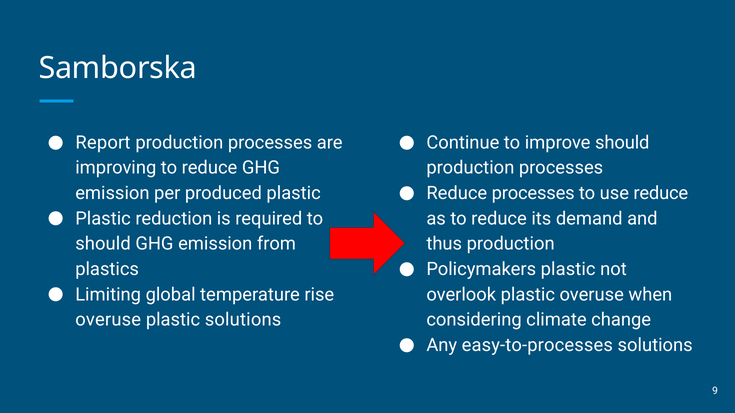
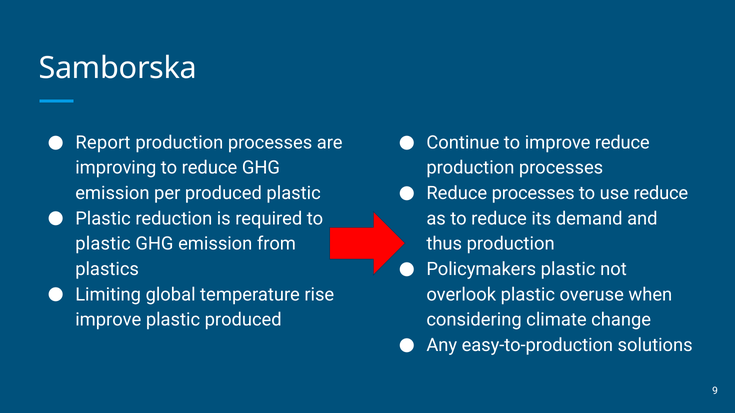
improve should: should -> reduce (622, 143)
should: should -> plastic (103, 244)
overuse: overuse -> improve (108, 320)
plastic solutions: solutions -> produced (243, 320)
easy-to-processes: easy-to-processes -> easy-to-production (537, 345)
